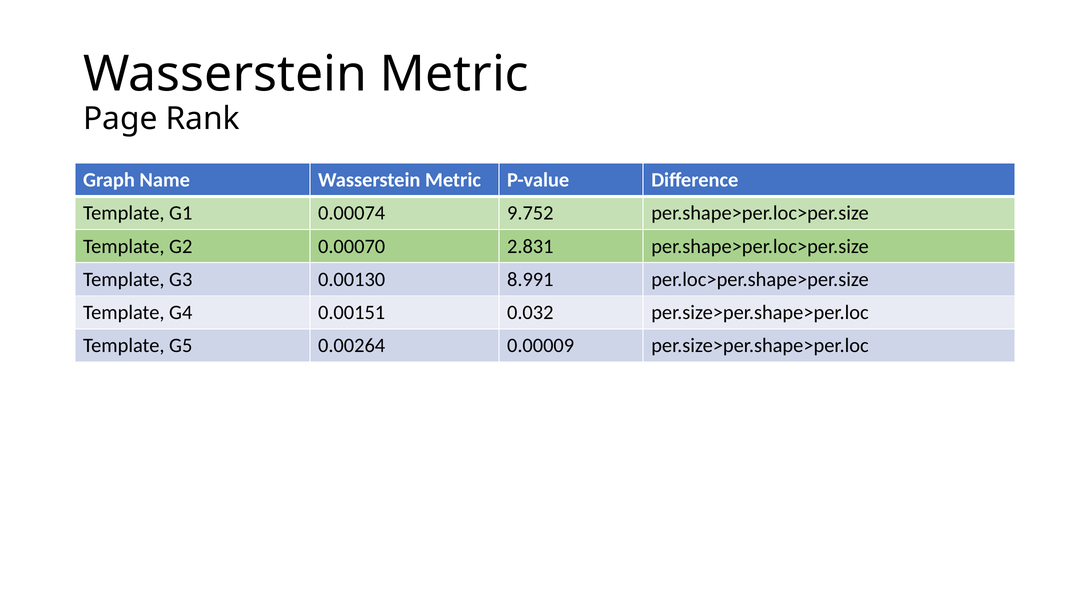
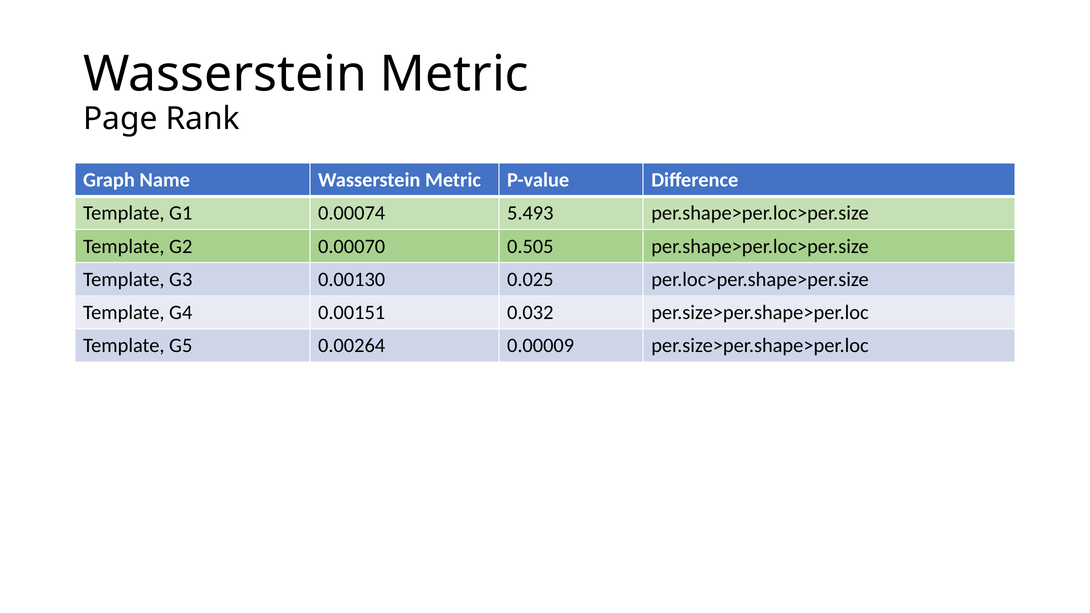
9.752: 9.752 -> 5.493 (530, 213)
2.831: 2.831 -> 0.505 (530, 246)
8.991: 8.991 -> 0.025 (530, 279)
